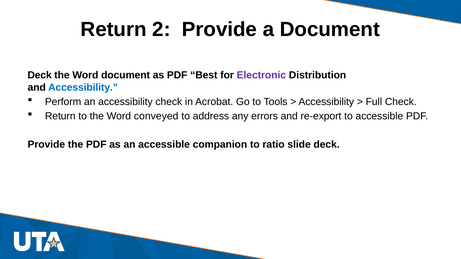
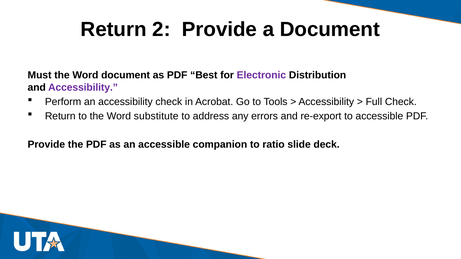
Deck: Deck -> Must (40, 75)
Accessibility colour: blue -> purple (83, 87)
conveyed: conveyed -> substitute (156, 116)
